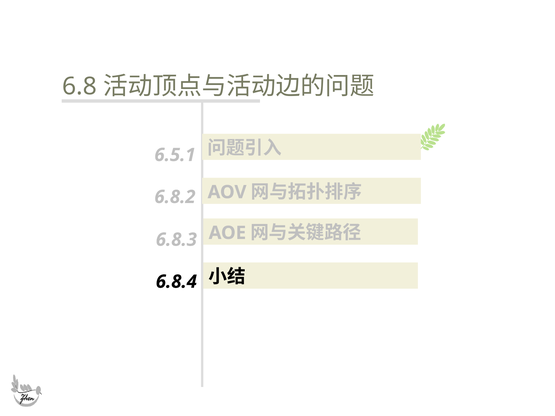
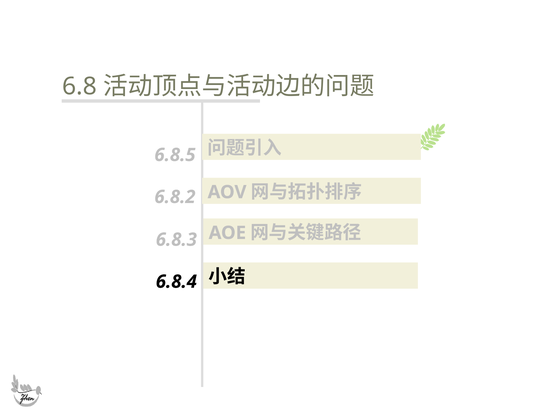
6.5.1: 6.5.1 -> 6.8.5 (175, 155)
